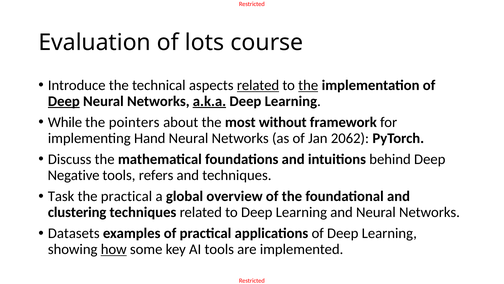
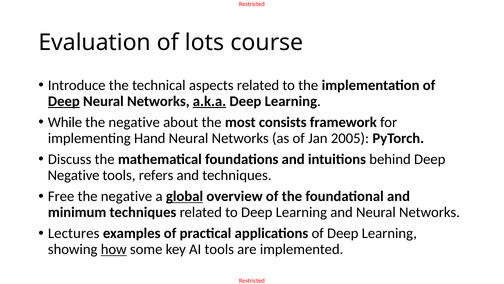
related underline: present -> none (258, 85)
the underline: present -> none (308, 85)
pointers: pointers -> negative (134, 122)
without: without -> consists (283, 122)
2062: 2062 -> 2005 (350, 138)
Task: Task -> Free (61, 196)
practical: practical -> negative (127, 196)
global underline: none -> present (185, 196)
clustering: clustering -> minimum (77, 212)
Datasets: Datasets -> Lectures (74, 233)
